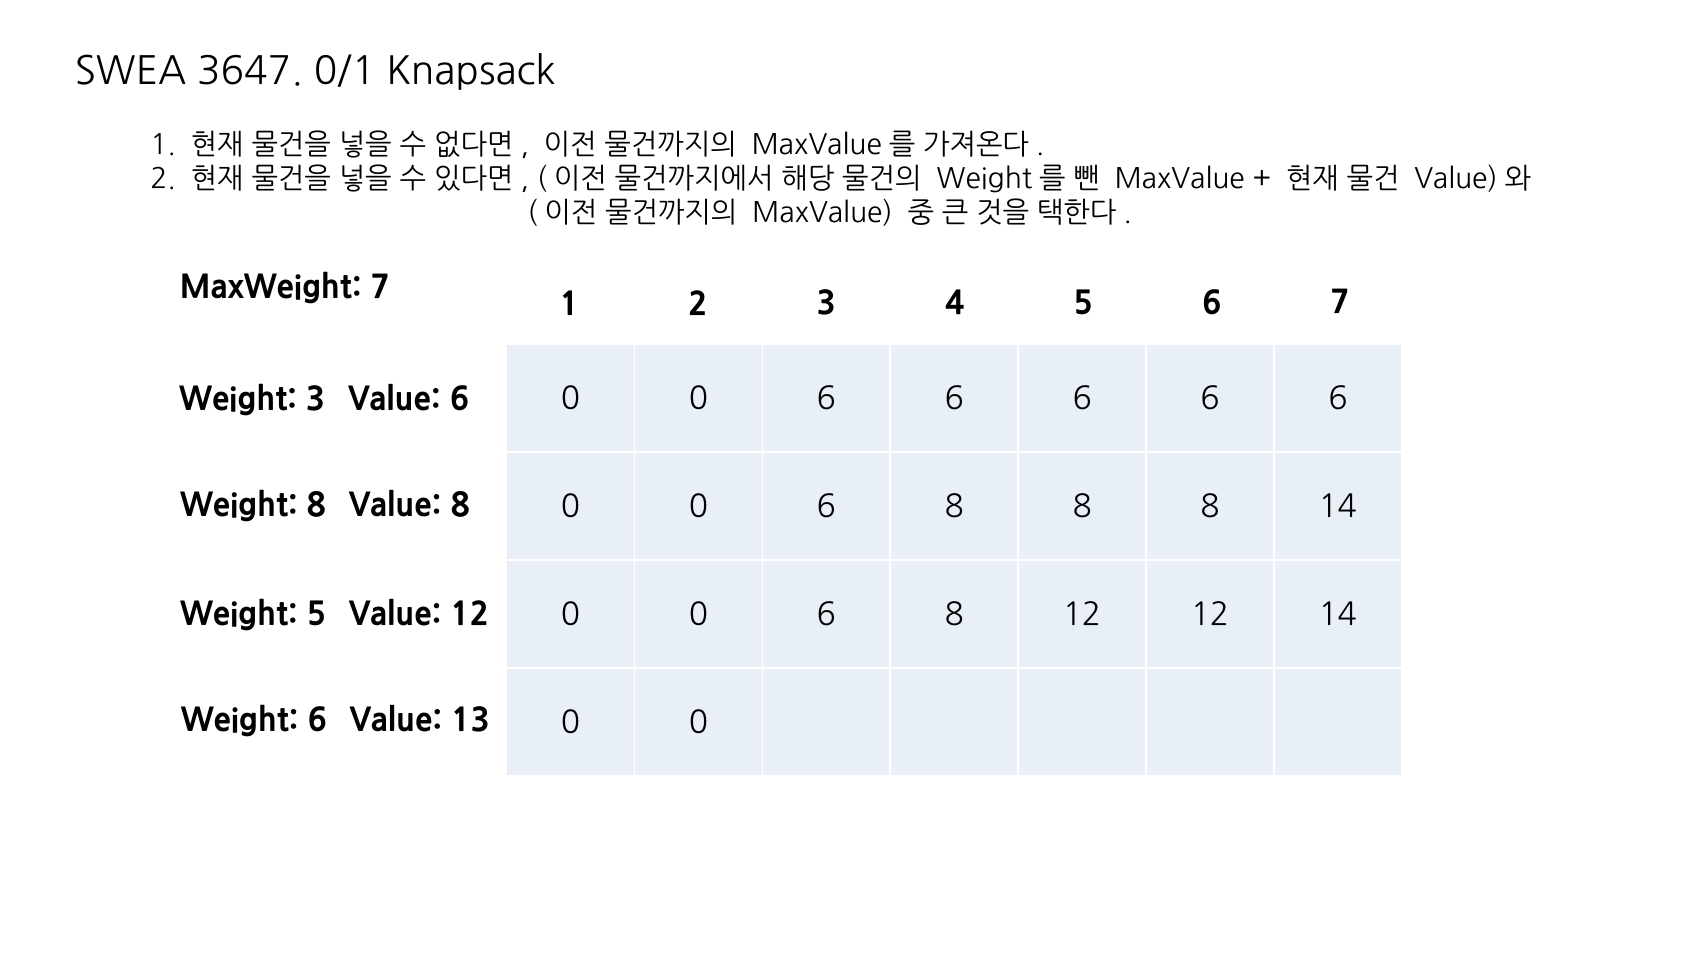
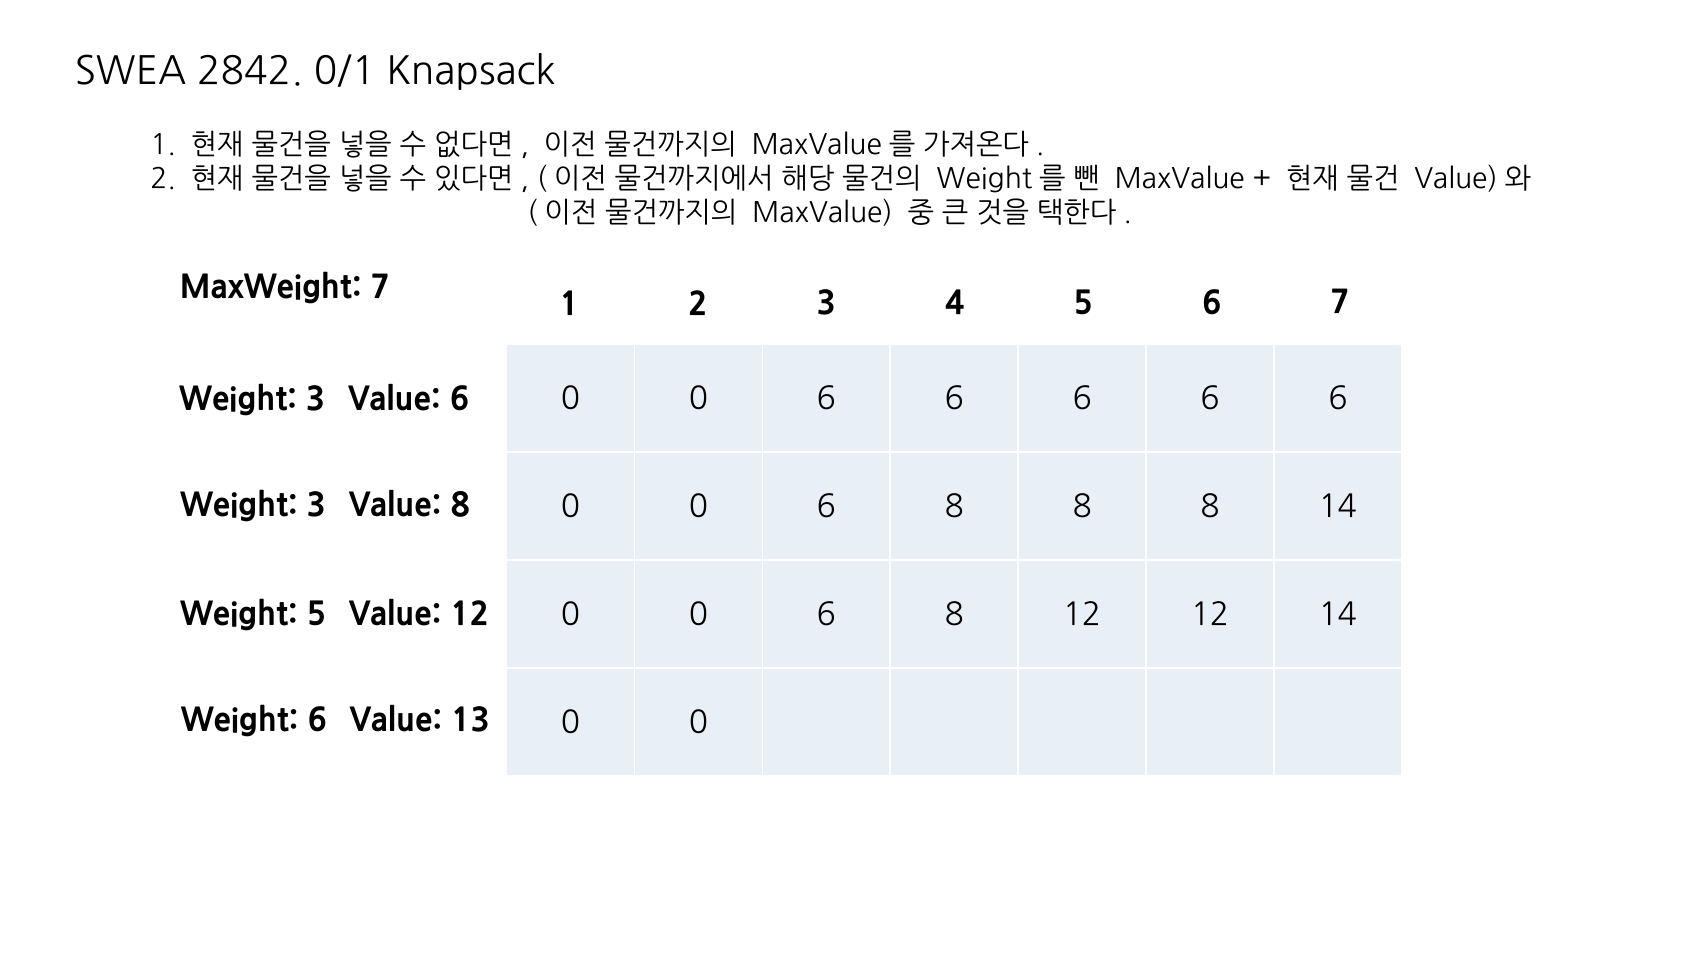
3647: 3647 -> 2842 (250, 72)
8: 8 -> 3 (316, 506)
